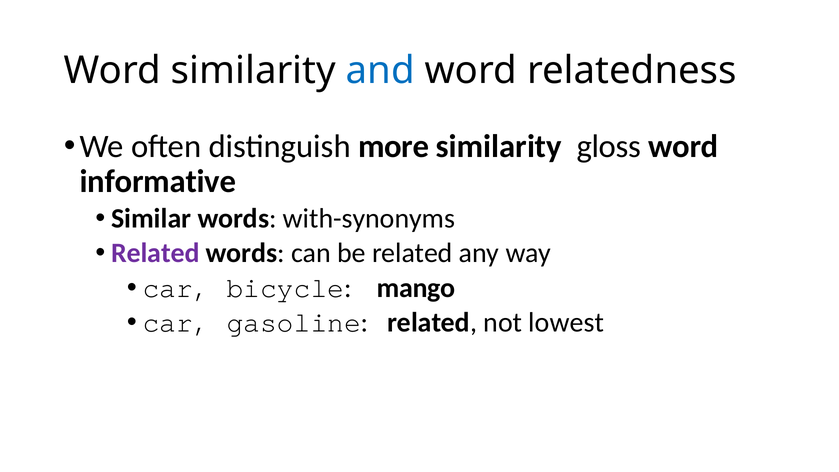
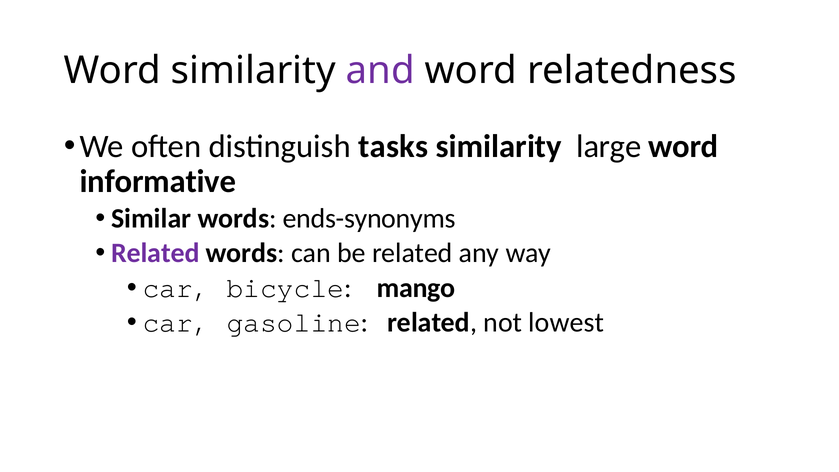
and colour: blue -> purple (380, 70)
more: more -> tasks (393, 146)
gloss: gloss -> large (609, 146)
with-synonyms: with-synonyms -> ends-synonyms (369, 219)
